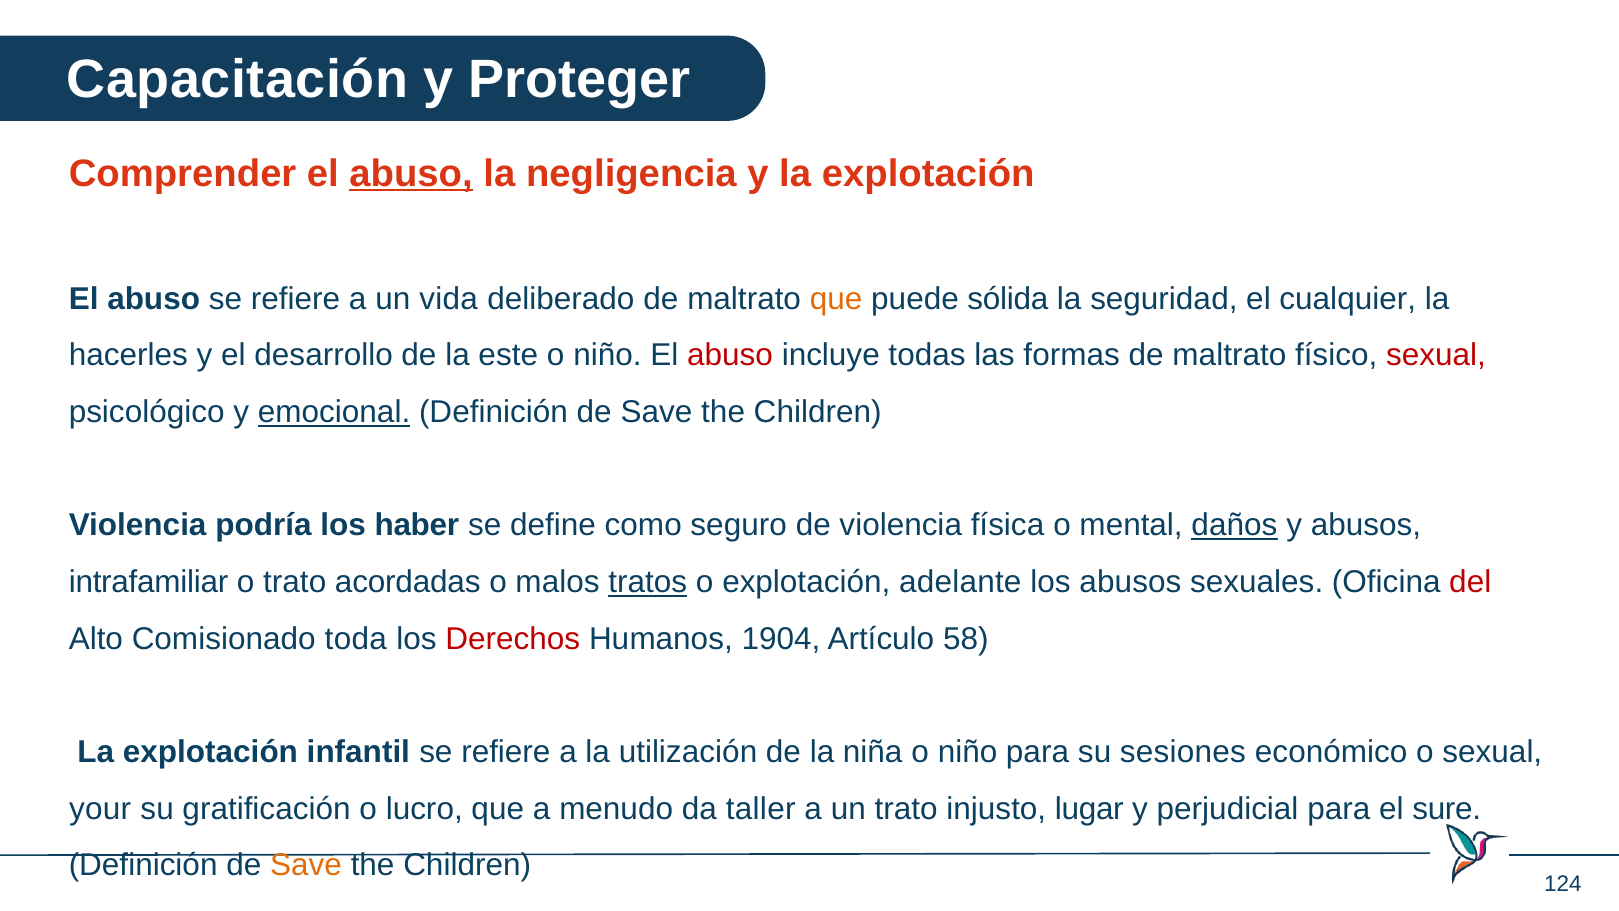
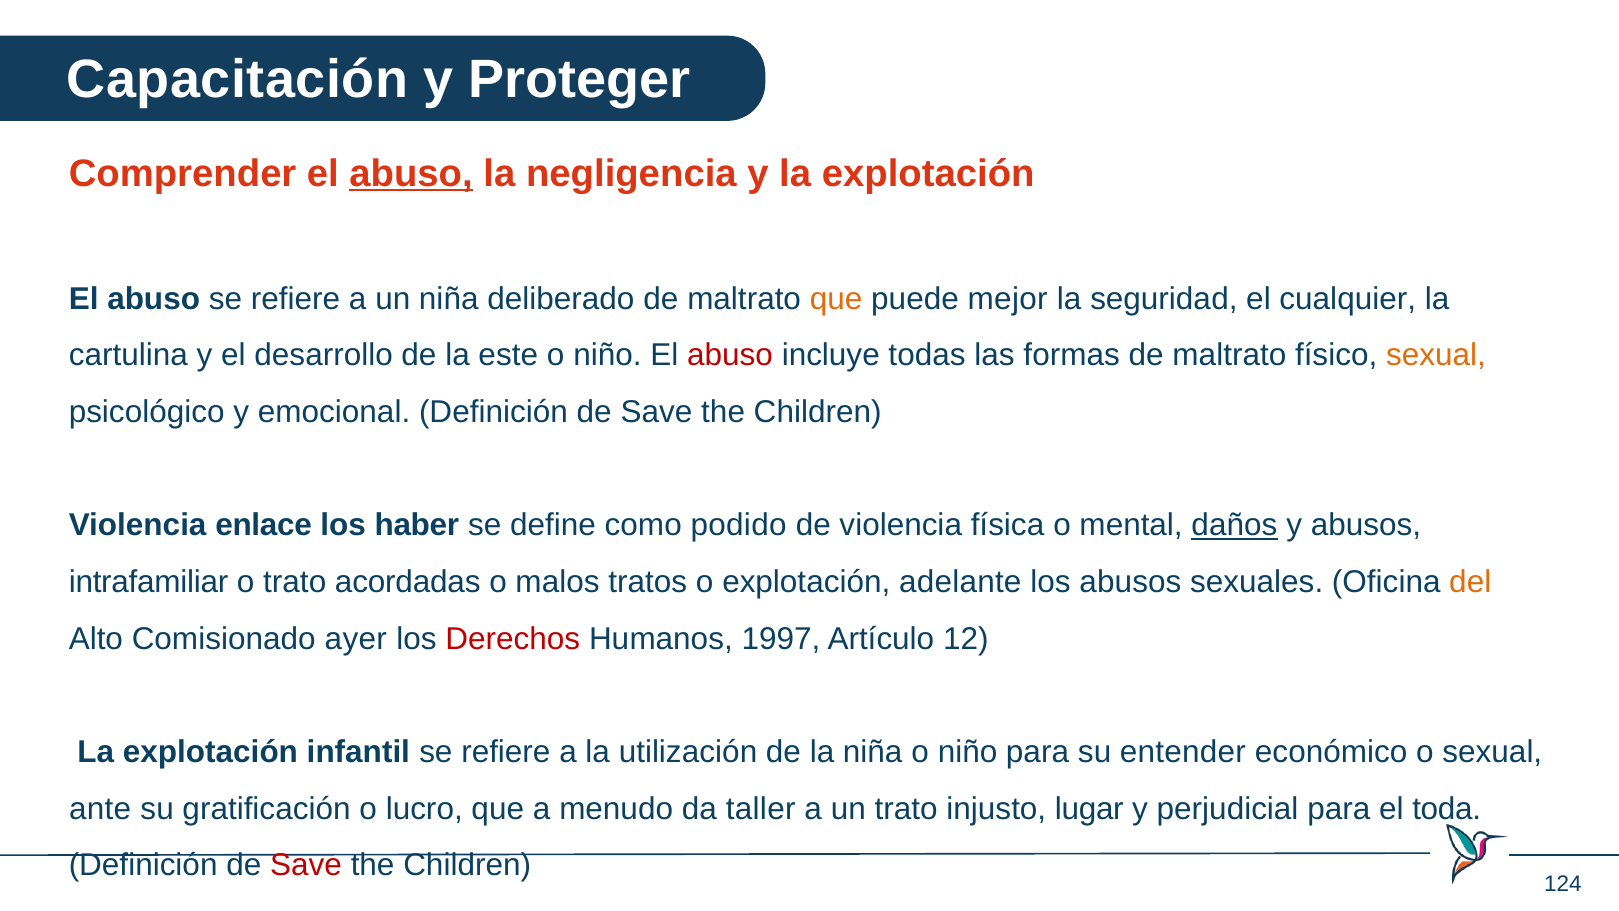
un vida: vida -> niña (449, 299)
sólida: sólida -> mejor (1008, 299)
hacerles: hacerles -> cartulina (128, 355)
sexual colour: red -> orange (1436, 355)
emocional underline: present -> none (334, 412)
podría: podría -> enlace (264, 525)
seguro: seguro -> podido (739, 525)
tratos underline: present -> none (648, 582)
del colour: red -> orange (1470, 582)
toda: toda -> ayer (356, 639)
1904: 1904 -> 1997 (781, 639)
58: 58 -> 12 (966, 639)
sesiones: sesiones -> entender (1183, 752)
your: your -> ante (100, 809)
sure: sure -> toda (1447, 809)
Save colour: orange -> red (306, 865)
